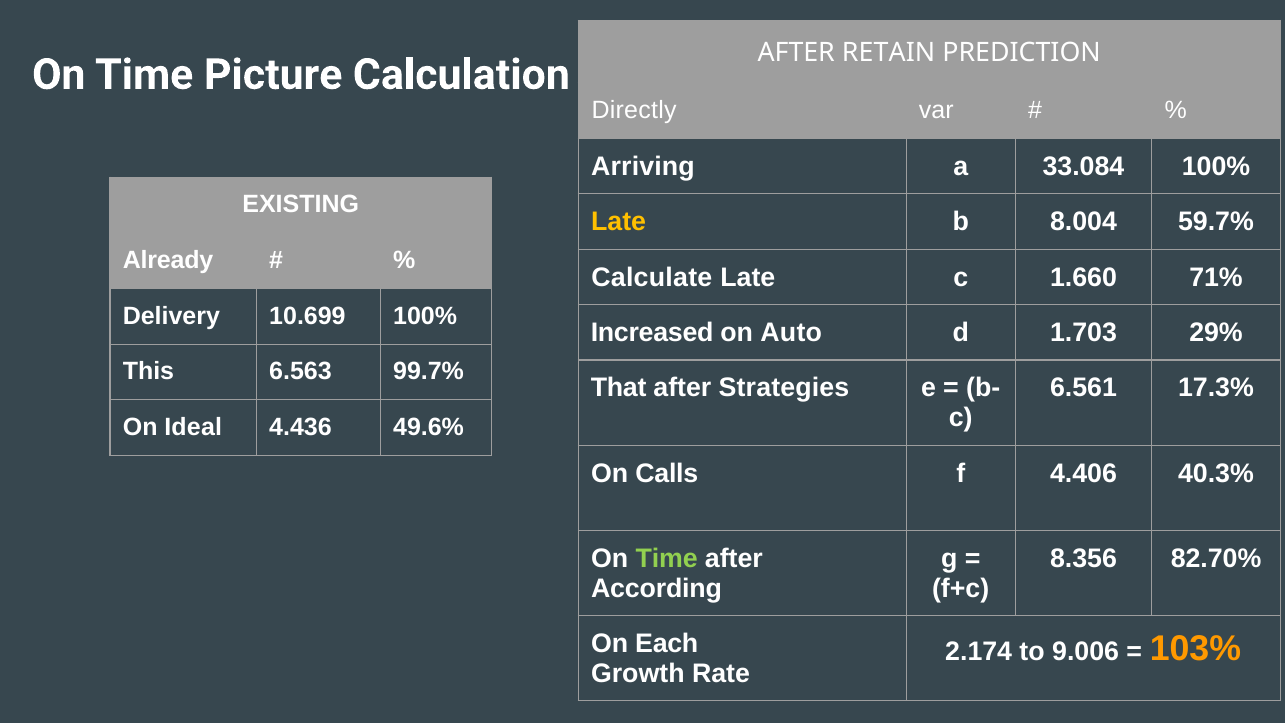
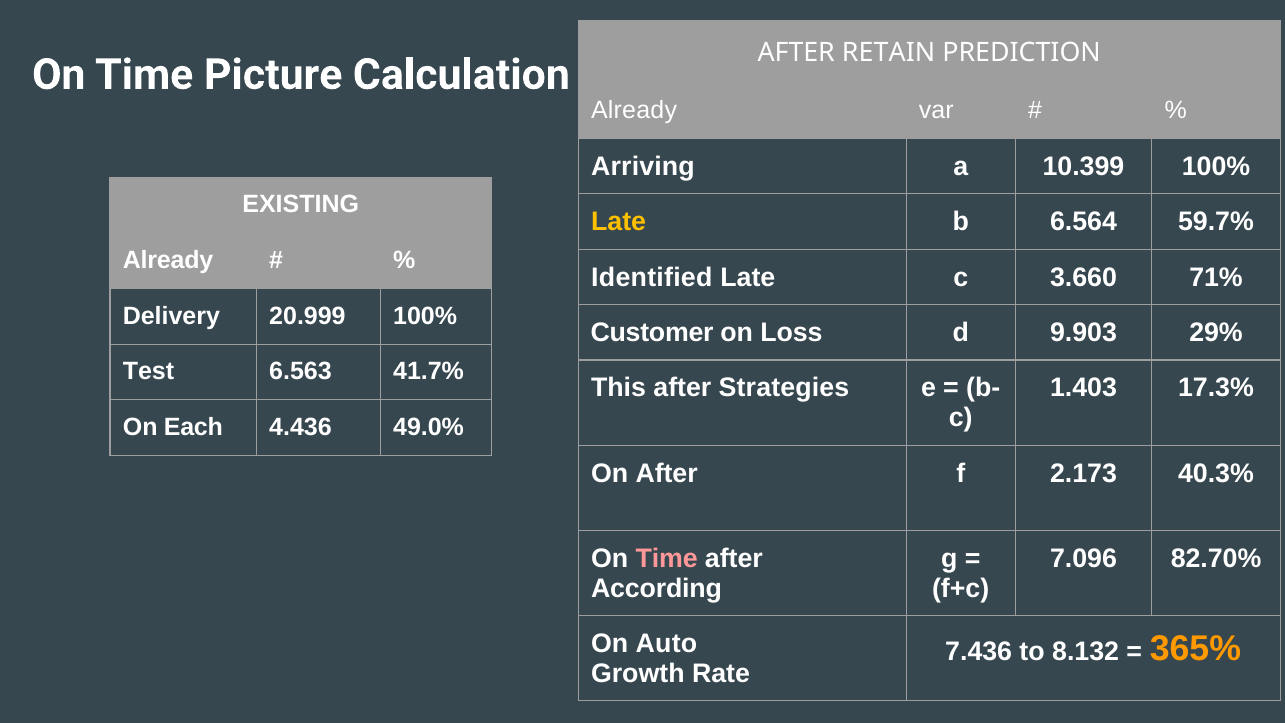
Directly: Directly -> Already (634, 110)
33.084: 33.084 -> 10.399 (1083, 166)
8.004: 8.004 -> 6.564 (1084, 222)
Calculate: Calculate -> Identified (652, 277)
1.660: 1.660 -> 3.660 (1084, 277)
10.699: 10.699 -> 20.999 (307, 316)
Increased: Increased -> Customer (652, 333)
Auto: Auto -> Loss (791, 333)
1.703: 1.703 -> 9.903 (1084, 333)
This: This -> Test (148, 371)
99.7%: 99.7% -> 41.7% (429, 371)
That: That -> This (619, 388)
6.561: 6.561 -> 1.403 (1084, 388)
Ideal: Ideal -> Each (193, 427)
49.6%: 49.6% -> 49.0% (429, 427)
On Calls: Calls -> After (667, 473)
4.406: 4.406 -> 2.173 (1084, 473)
Time colour: light green -> pink (667, 558)
8.356: 8.356 -> 7.096 (1084, 558)
Each: Each -> Auto (666, 643)
2.174: 2.174 -> 7.436 (979, 652)
9.006: 9.006 -> 8.132 (1086, 652)
103%: 103% -> 365% (1195, 649)
